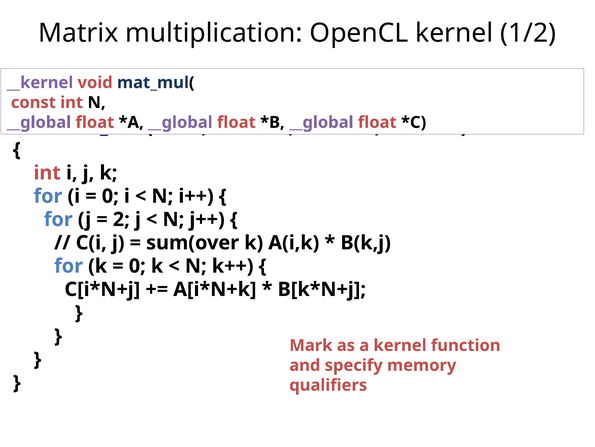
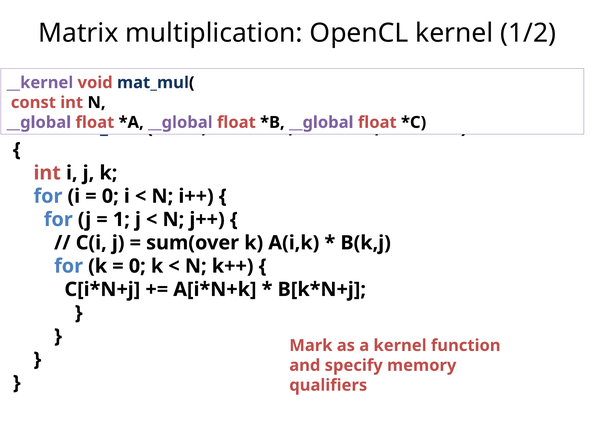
2: 2 -> 1 (121, 219)
